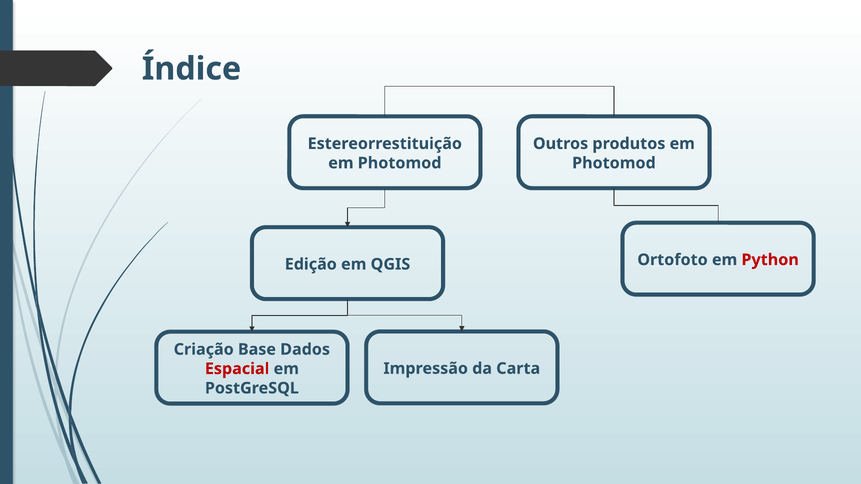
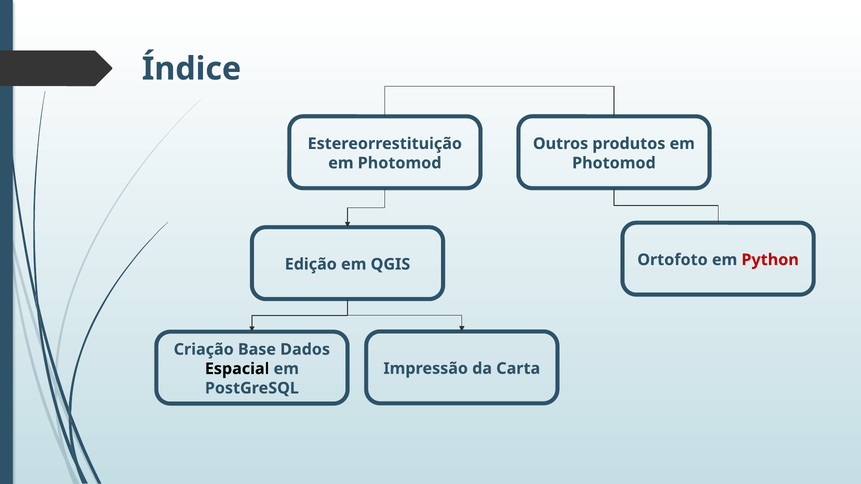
Espacial colour: red -> black (237, 369)
